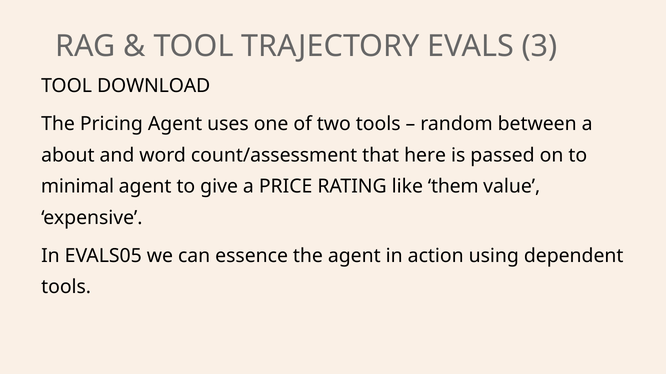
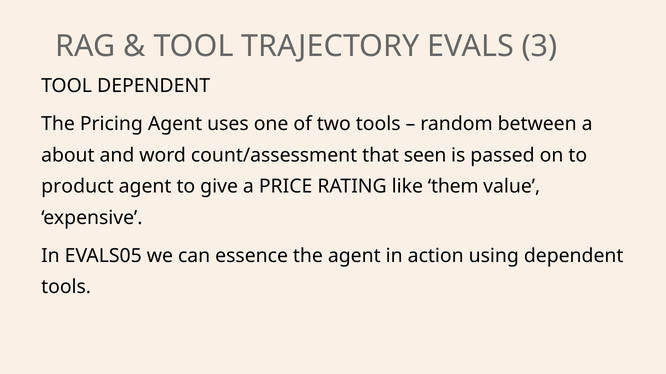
TOOL DOWNLOAD: DOWNLOAD -> DEPENDENT (154, 86)
here: here -> seen (425, 156)
minimal: minimal -> product (77, 187)
